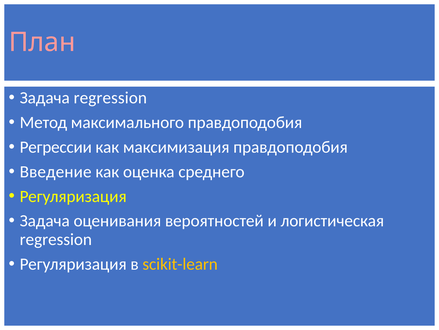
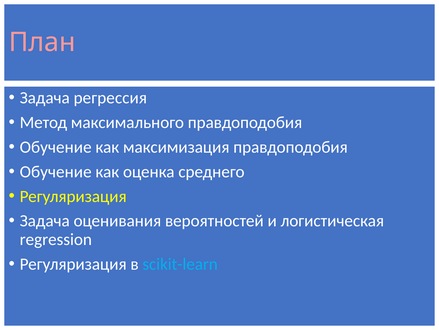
Задача regression: regression -> регрессия (110, 98)
Регрессии: Регрессии -> Обучение (56, 147)
Введение: Введение -> Обучение (56, 171)
scikit-learn colour: yellow -> light blue (180, 263)
